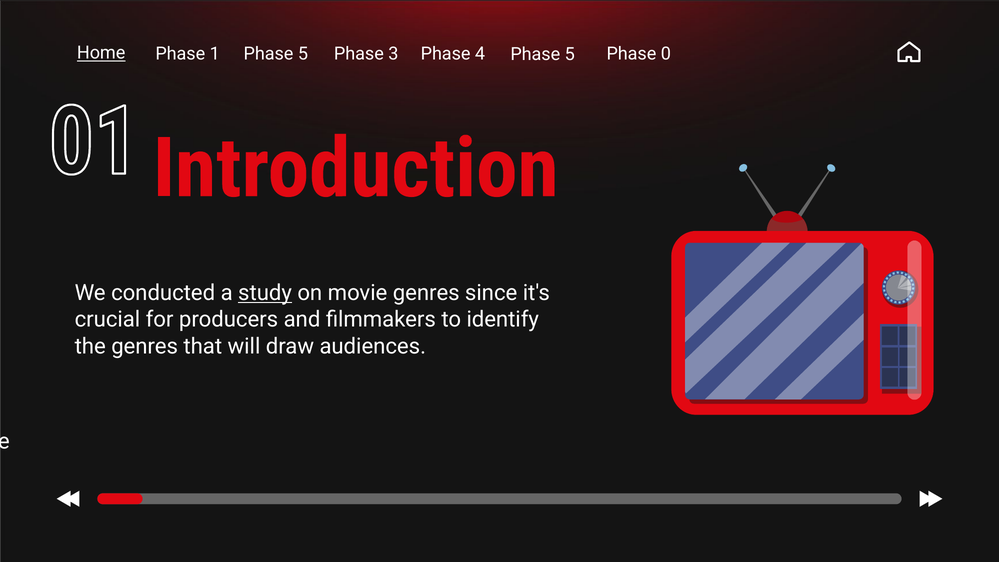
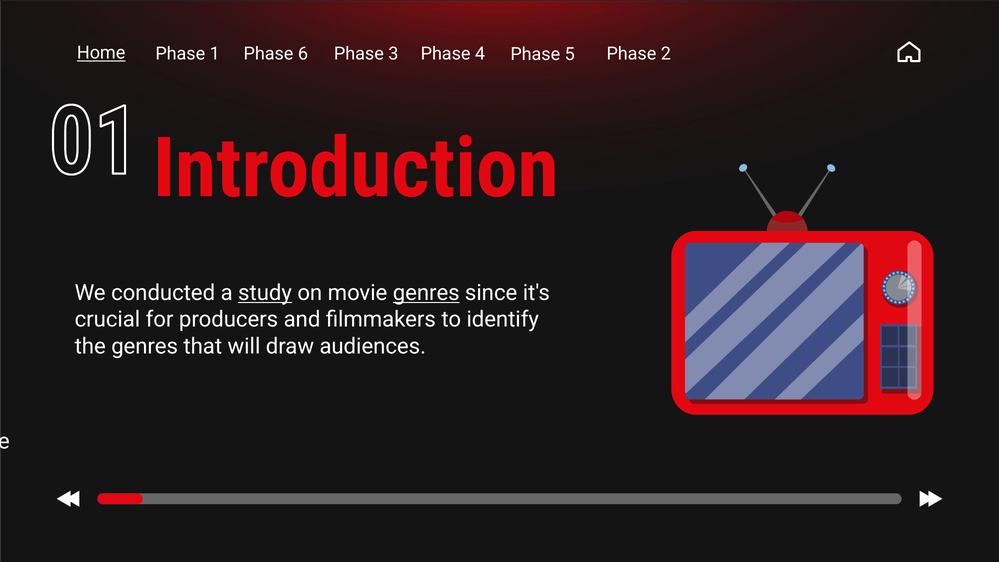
1 Phase 5: 5 -> 6 (303, 54)
0: 0 -> 2 (666, 54)
genres underline: none -> present (426, 293)
